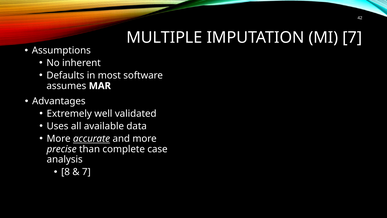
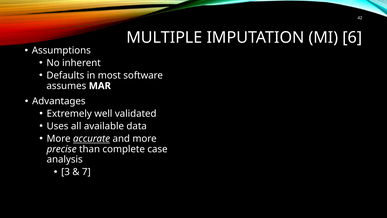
MI 7: 7 -> 6 (352, 38)
8: 8 -> 3 (66, 172)
